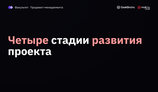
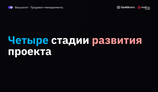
Четыре colour: pink -> light blue (28, 40)
